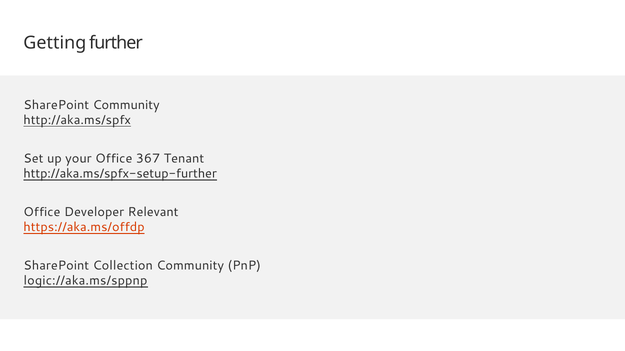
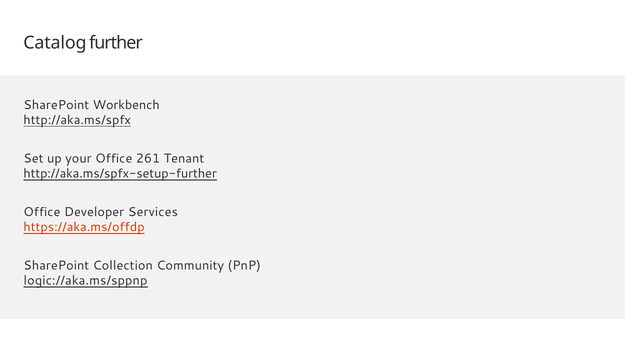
Getting: Getting -> Catalog (55, 43)
SharePoint Community: Community -> Workbench (126, 105)
367: 367 -> 261 (148, 159)
Relevant: Relevant -> Services (153, 212)
